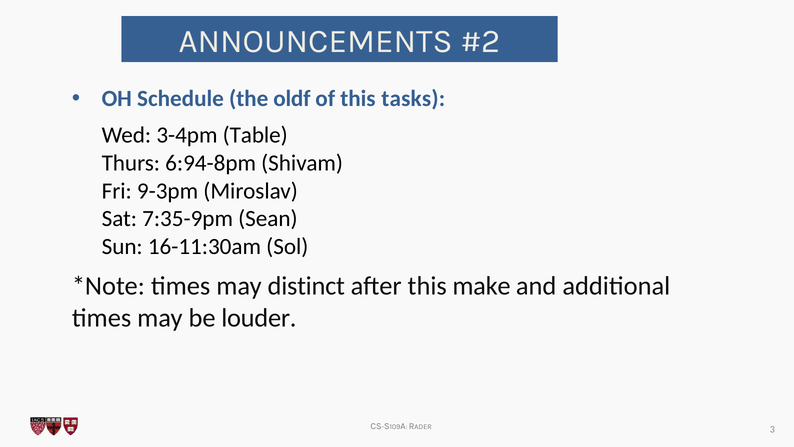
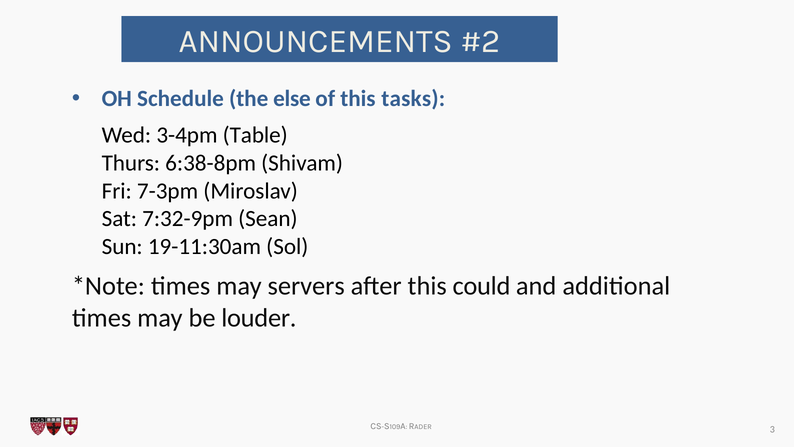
oldf: oldf -> else (292, 99)
6:94-8pm: 6:94-8pm -> 6:38-8pm (211, 163)
9-3pm: 9-3pm -> 7-3pm (168, 191)
7:35-9pm: 7:35-9pm -> 7:32-9pm (188, 219)
16-11:30am: 16-11:30am -> 19-11:30am (204, 246)
distinct: distinct -> servers (306, 286)
make: make -> could (481, 286)
